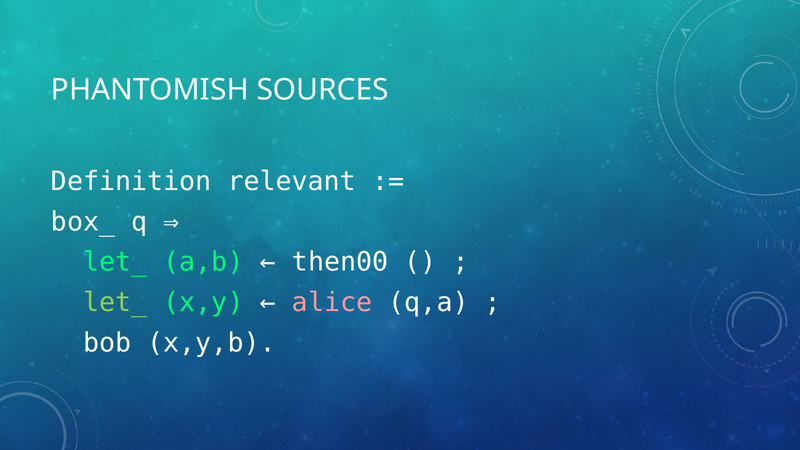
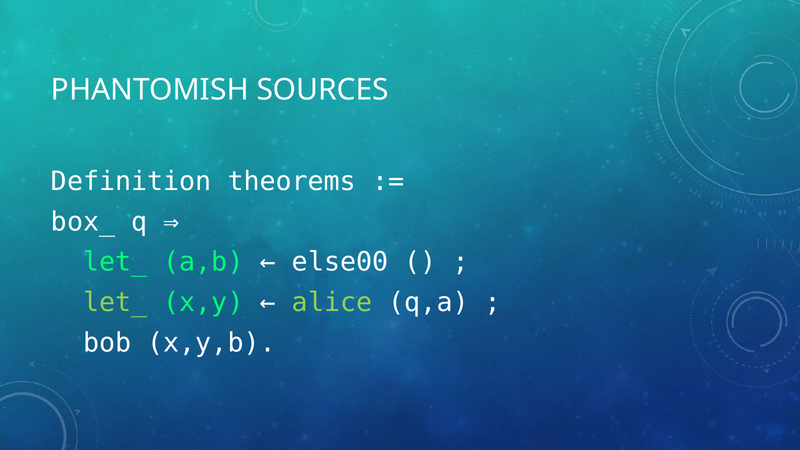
relevant: relevant -> theorems (292, 181)
then00: then00 -> else00 (340, 262)
alice colour: pink -> light green (332, 302)
